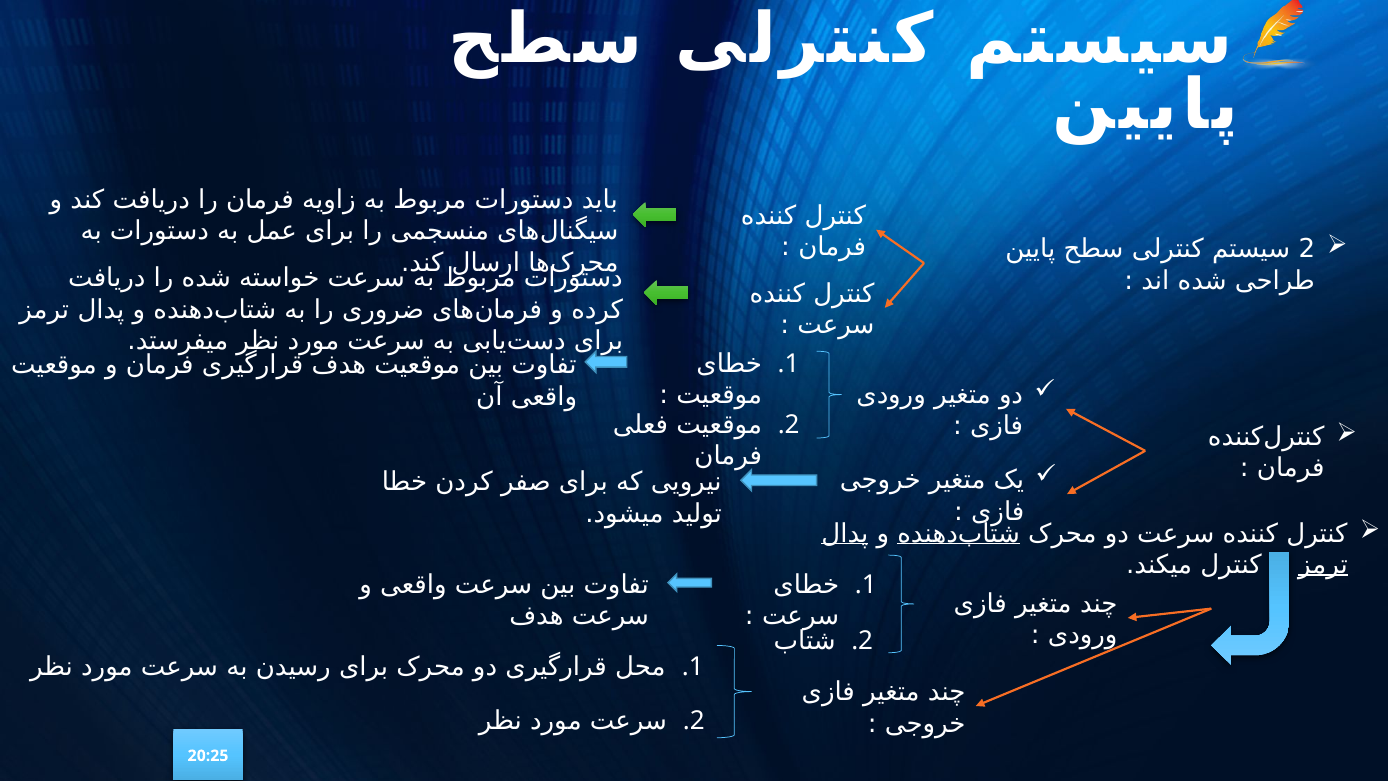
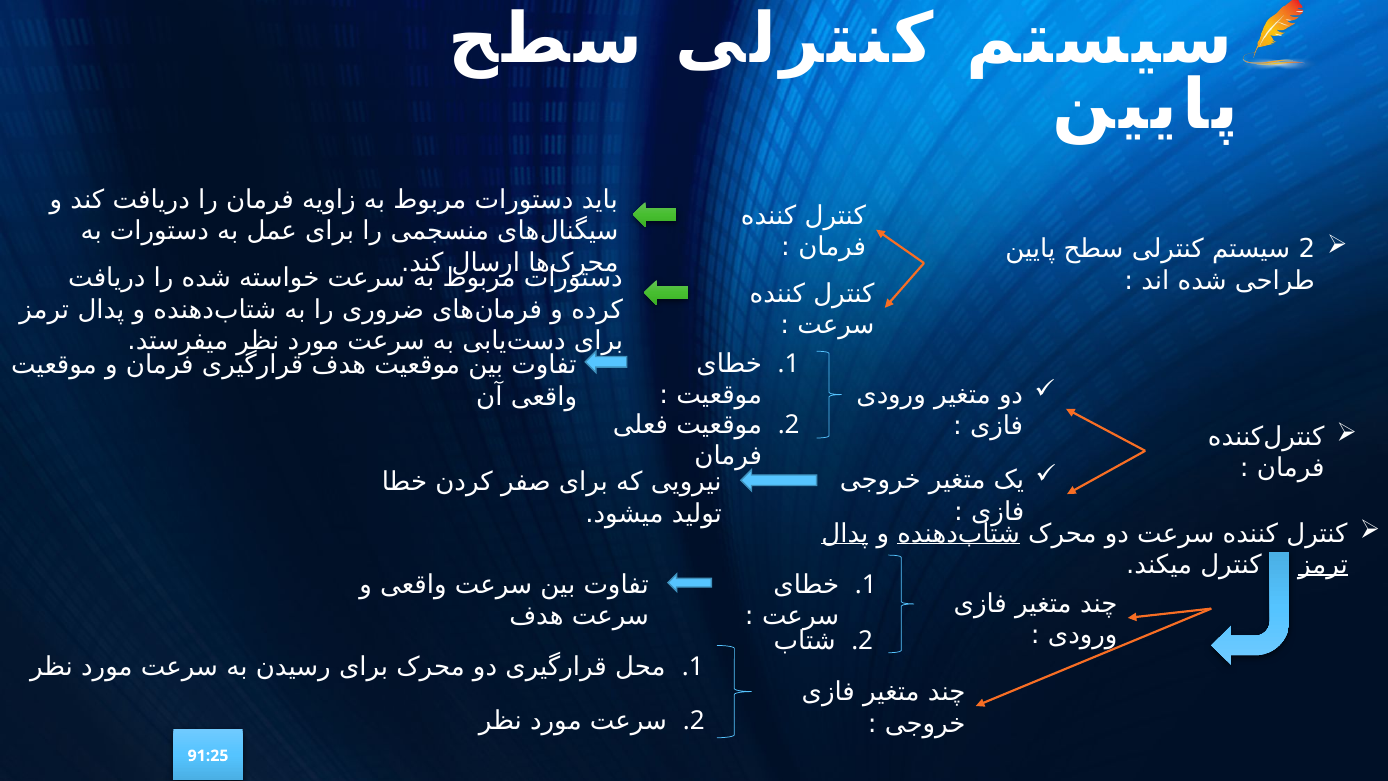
20:25: 20:25 -> 91:25 (208, 756)
